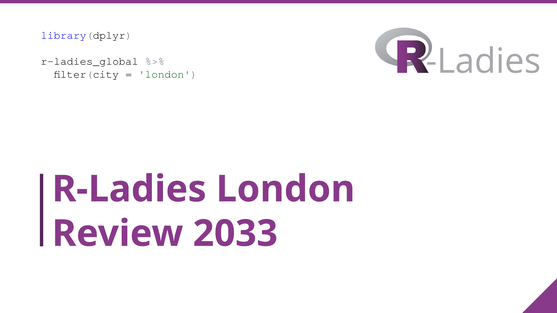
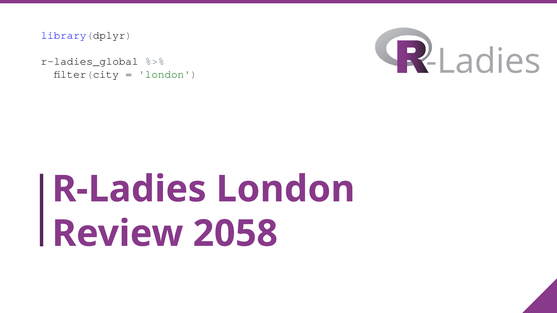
2033: 2033 -> 2058 (235, 234)
